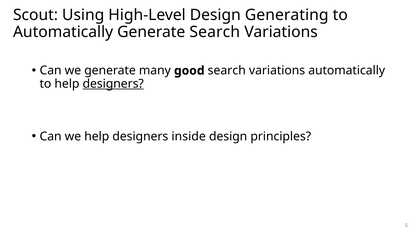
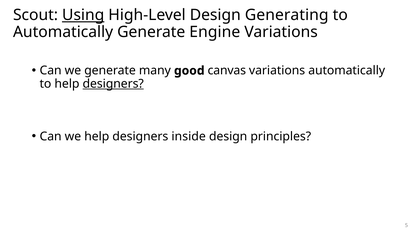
Using underline: none -> present (83, 15)
Generate Search: Search -> Engine (215, 32)
good search: search -> canvas (227, 71)
